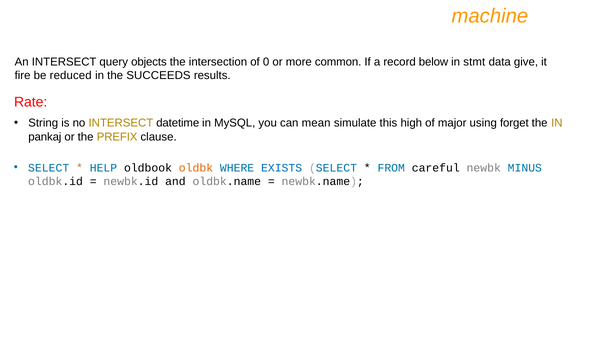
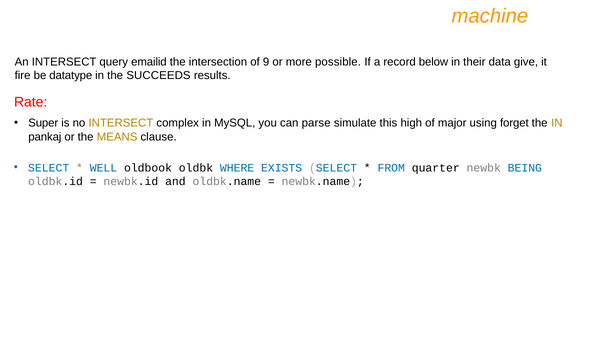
objects: objects -> emailid (149, 62)
0: 0 -> 9 (266, 62)
common: common -> possible (338, 62)
stmt: stmt -> their (474, 62)
reduced: reduced -> datatype (71, 75)
String: String -> Super (43, 123)
datetime: datetime -> complex (178, 123)
mean: mean -> parse (316, 123)
PREFIX: PREFIX -> MEANS (117, 137)
HELP: HELP -> WELL (103, 168)
oldbk colour: orange -> black (196, 168)
careful: careful -> quarter (436, 168)
MINUS: MINUS -> BEING (525, 168)
